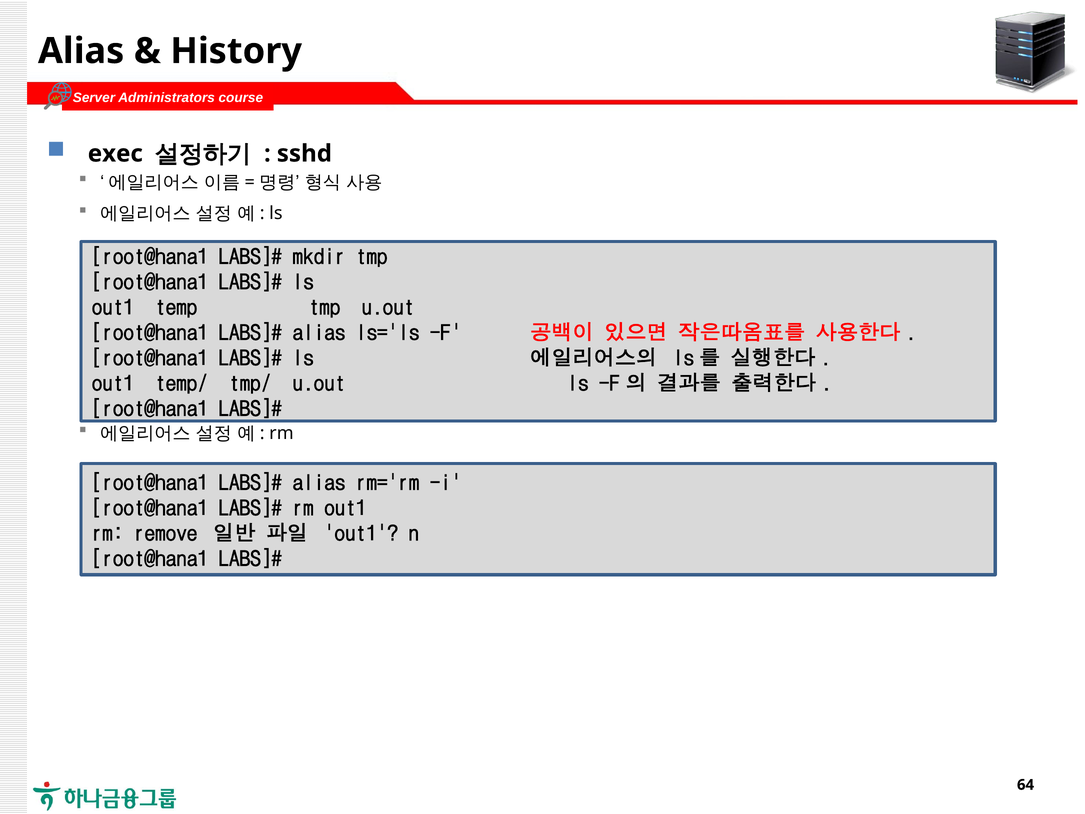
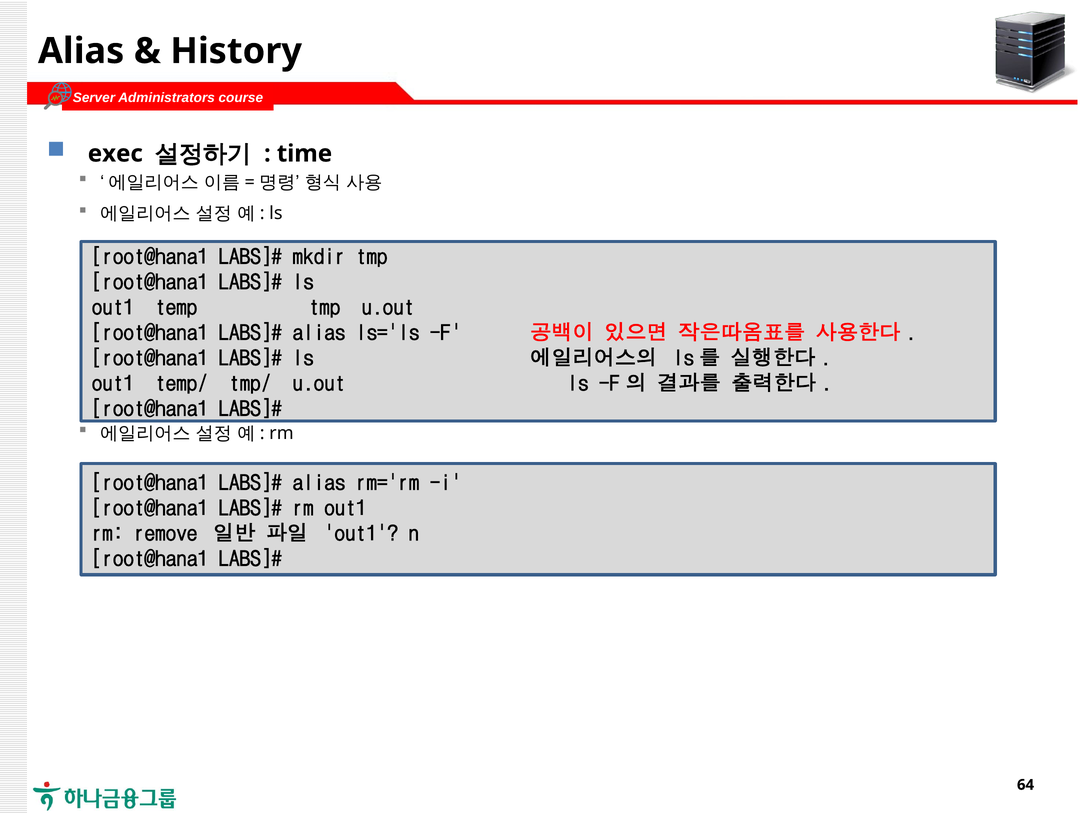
sshd: sshd -> time (304, 154)
